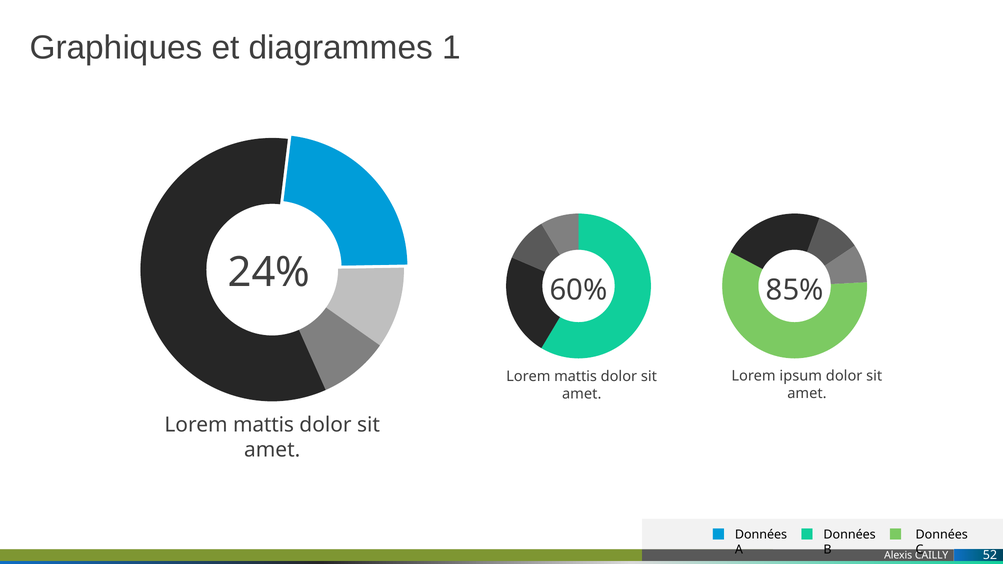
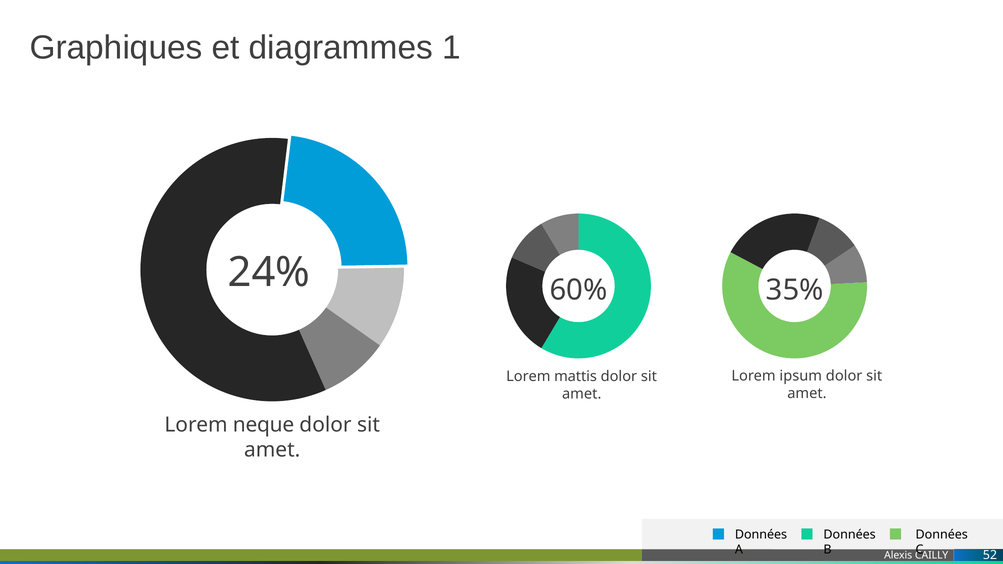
85%: 85% -> 35% (795, 290)
mattis: mattis -> neque (264, 425)
